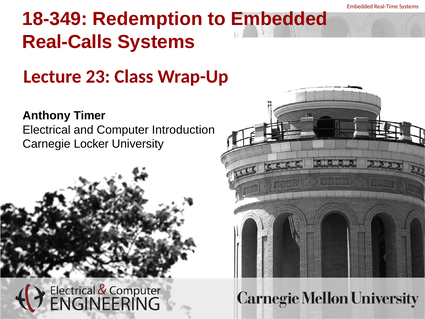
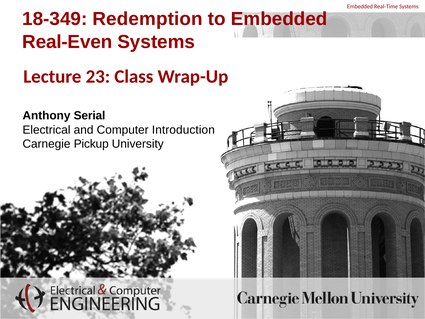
Real-Calls: Real-Calls -> Real-Even (67, 42)
Timer: Timer -> Serial (90, 116)
Locker: Locker -> Pickup (91, 144)
